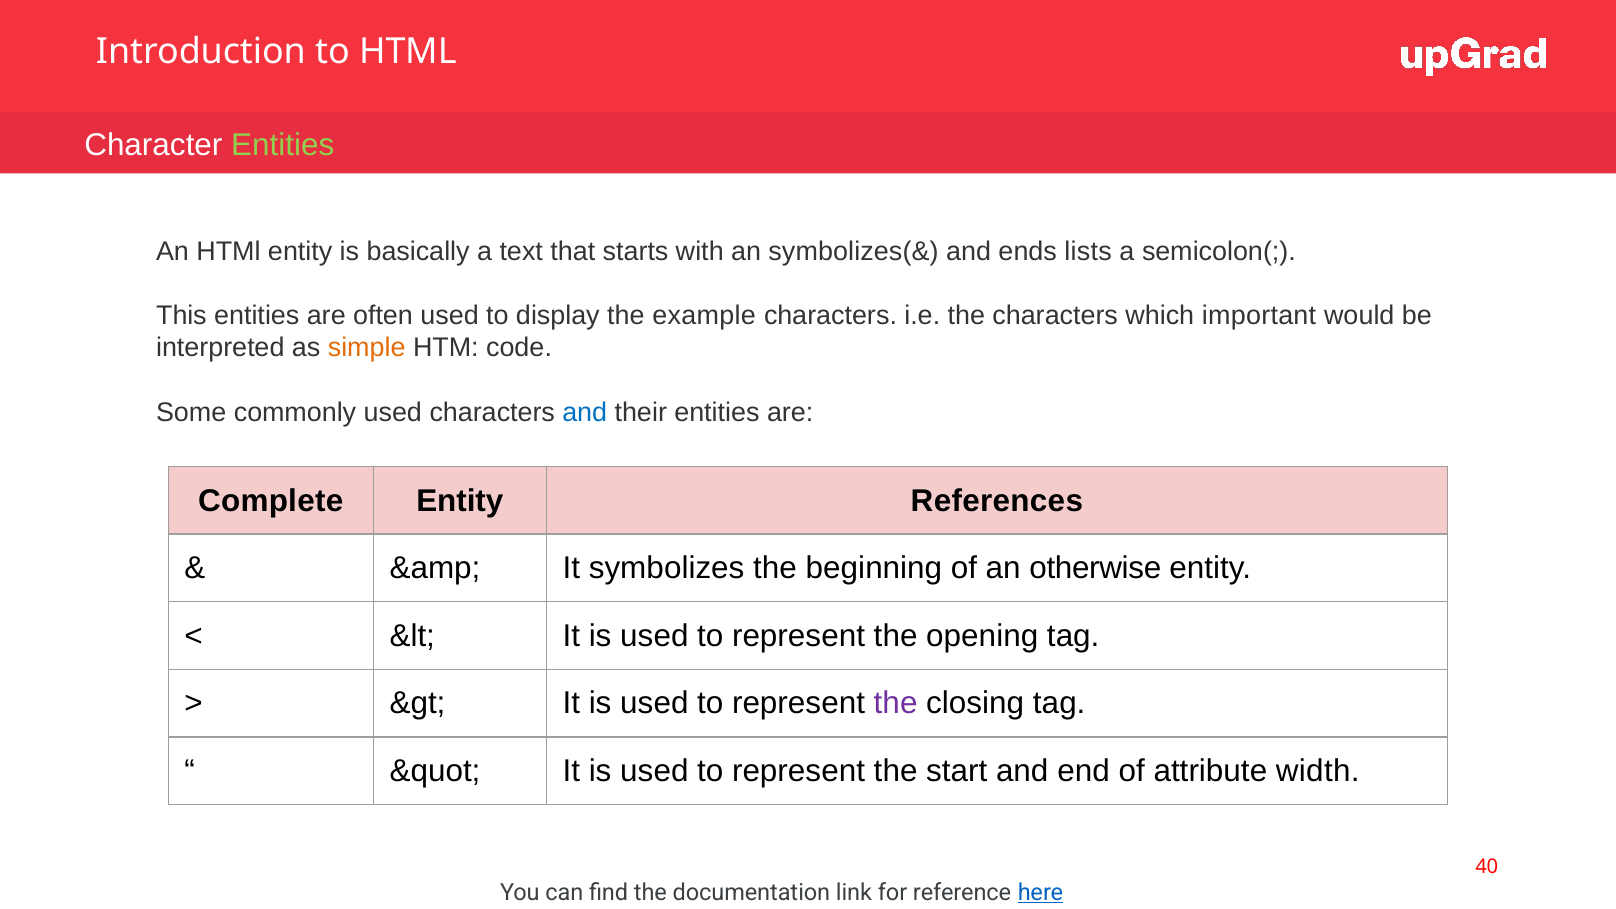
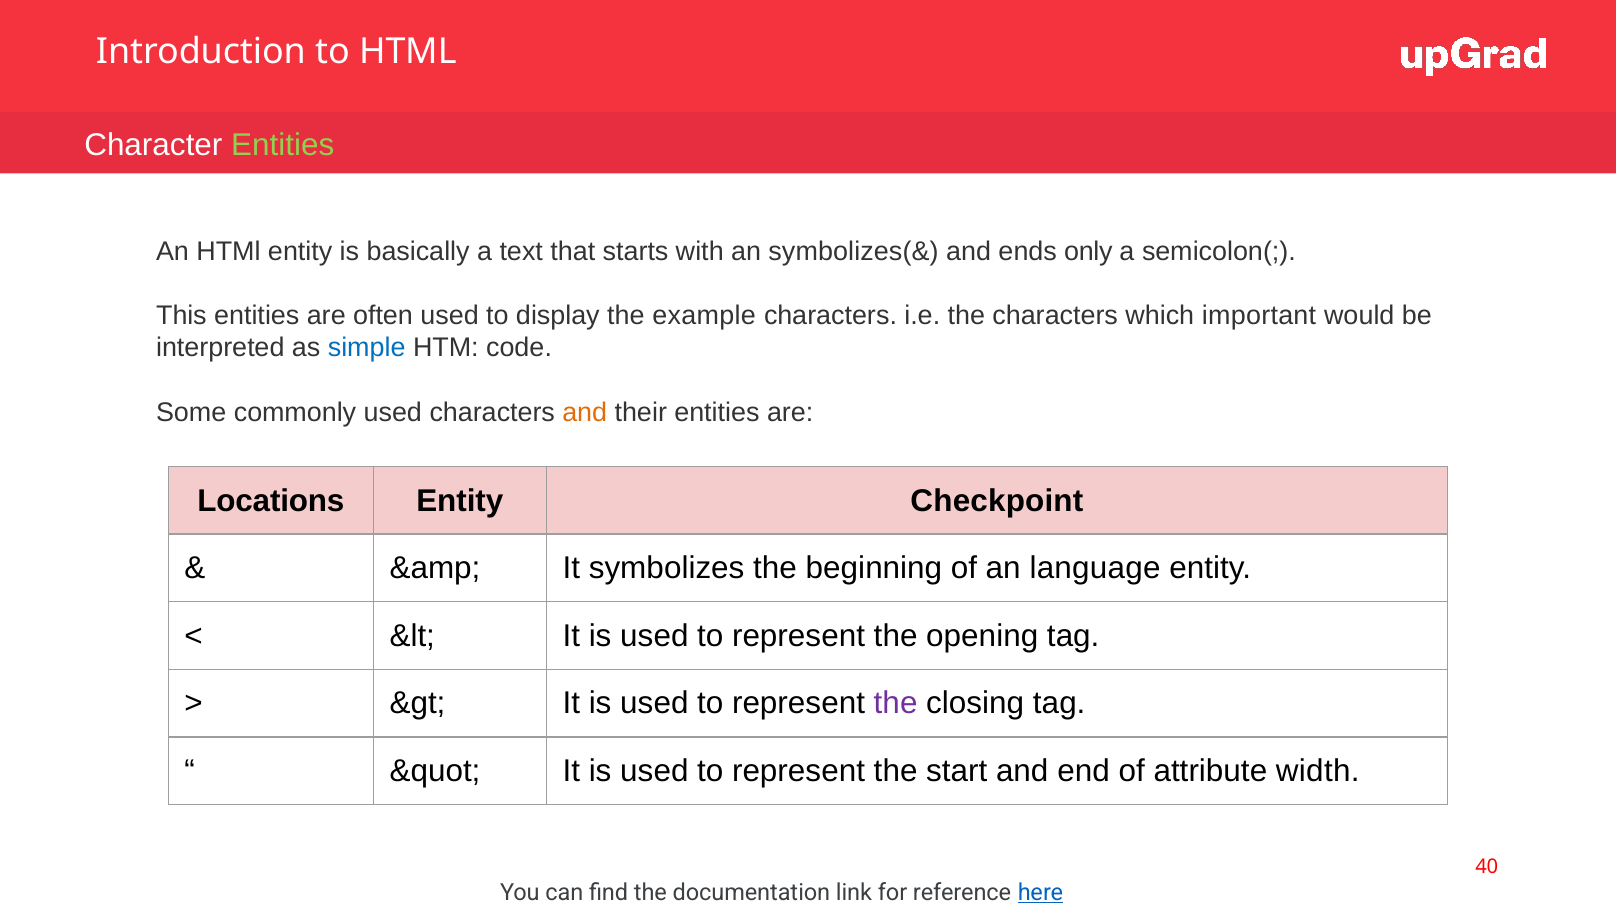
lists: lists -> only (1088, 251)
simple colour: orange -> blue (367, 348)
and colour: blue -> orange (585, 413)
Complete: Complete -> Locations (271, 501)
References: References -> Checkpoint (997, 501)
otherwise: otherwise -> language (1095, 568)
